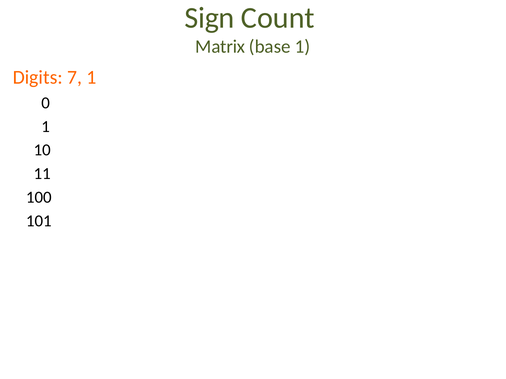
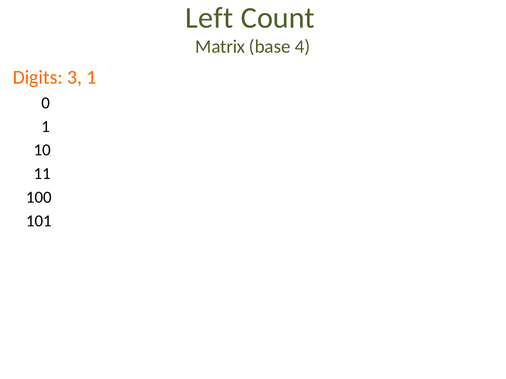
Sign: Sign -> Left (209, 18)
base 1: 1 -> 4 (303, 47)
7: 7 -> 3 (74, 78)
